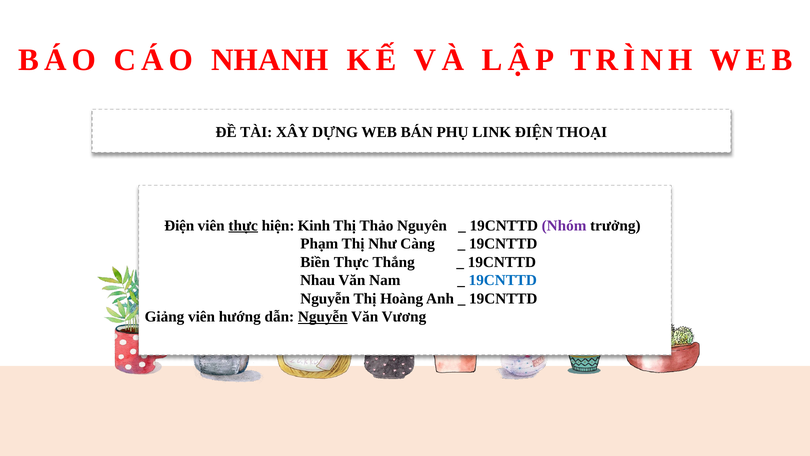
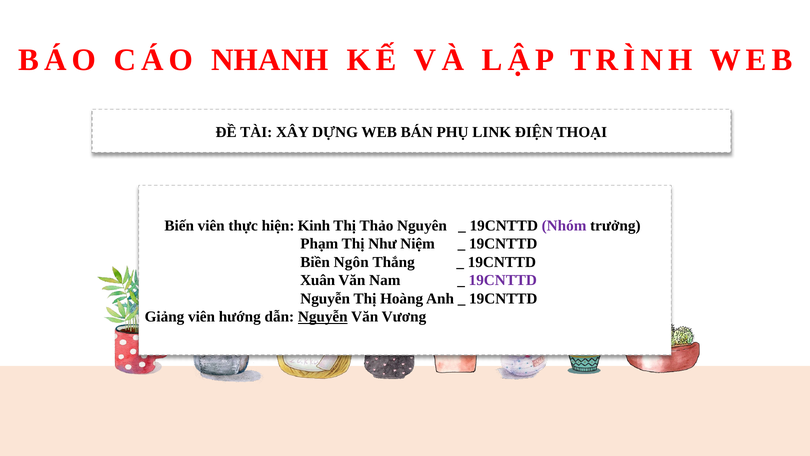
F Điện: Điện -> Biến (179, 225)
thực underline: present -> none (243, 225)
Càng: Càng -> Niệm (418, 244)
Biền Thực: Thực -> Ngôn (351, 262)
Nhau: Nhau -> Xuân (318, 280)
19CNTTD colour: blue -> purple (503, 280)
